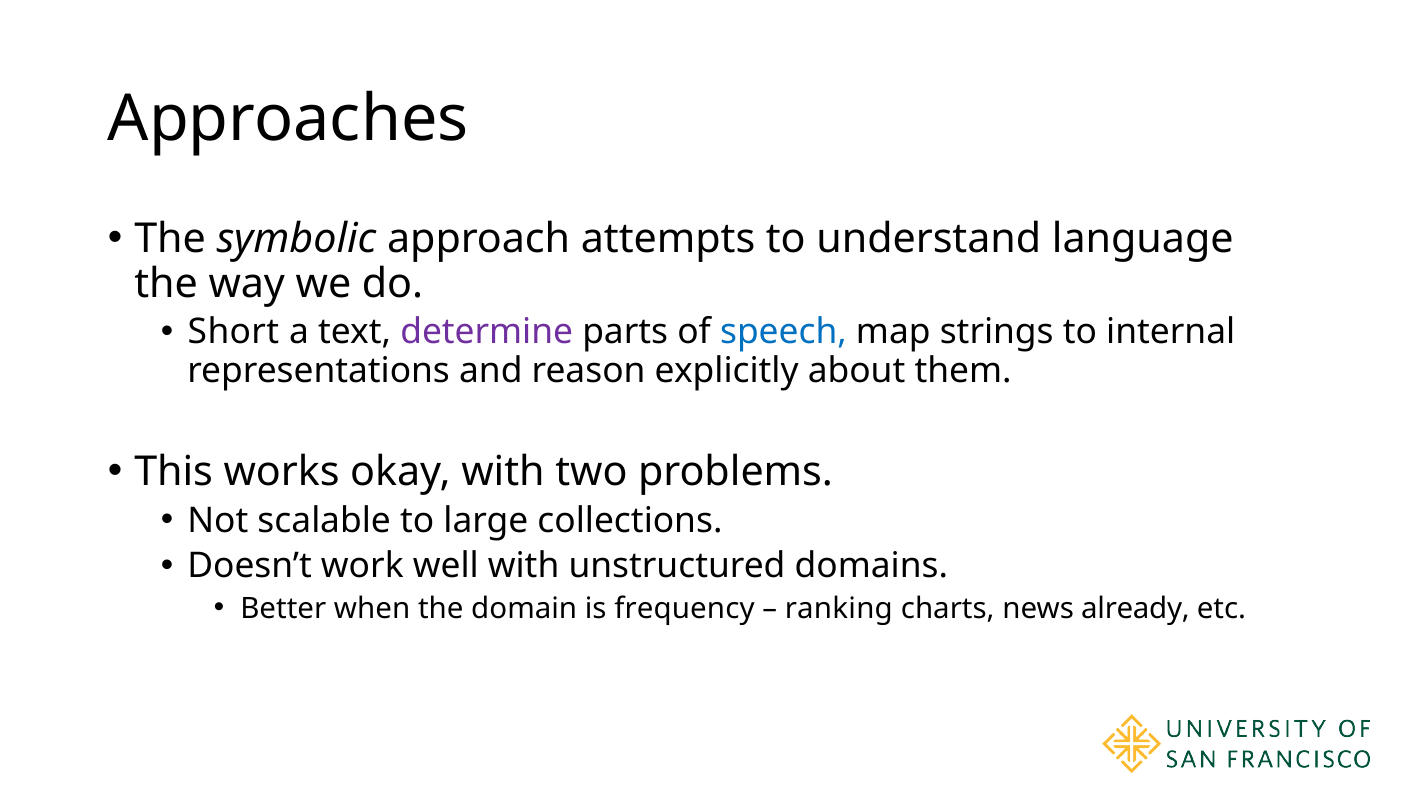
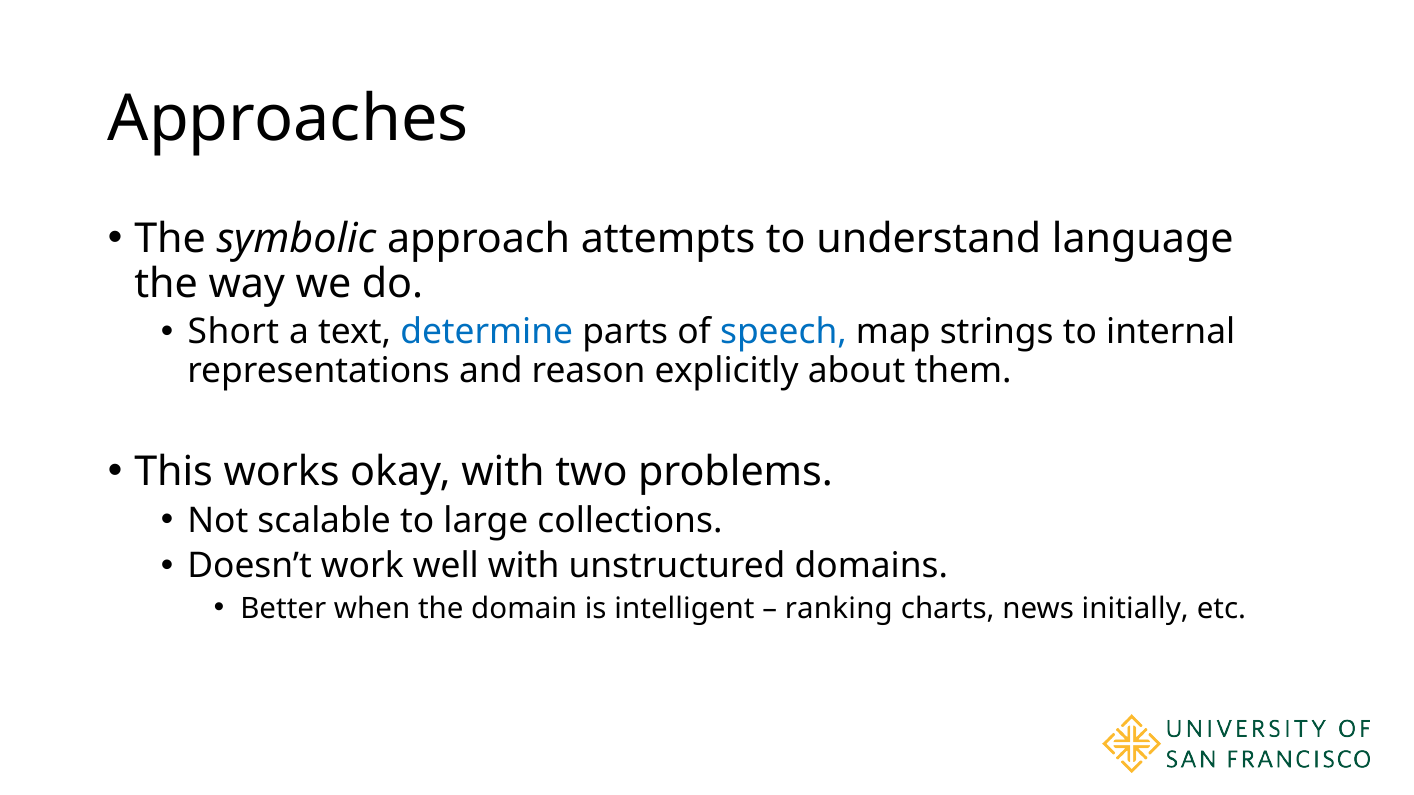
determine colour: purple -> blue (487, 332)
frequency: frequency -> intelligent (684, 609)
already: already -> initially (1135, 609)
